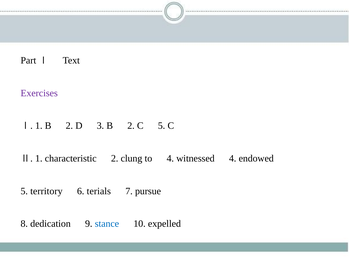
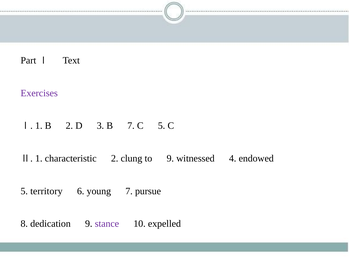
3 B 2: 2 -> 7 (131, 126)
to 4: 4 -> 9 (170, 158)
terials: terials -> young (99, 191)
stance colour: blue -> purple (107, 224)
